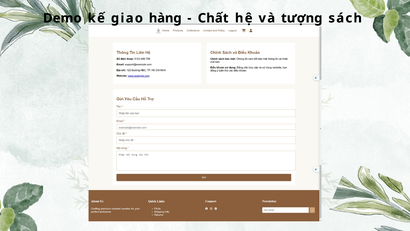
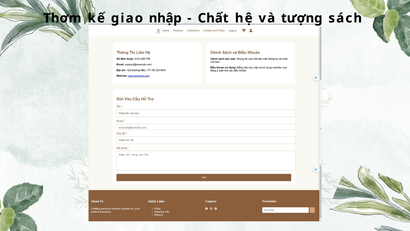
Demo: Demo -> Thơm (62, 18)
hàng: hàng -> nhập (165, 18)
